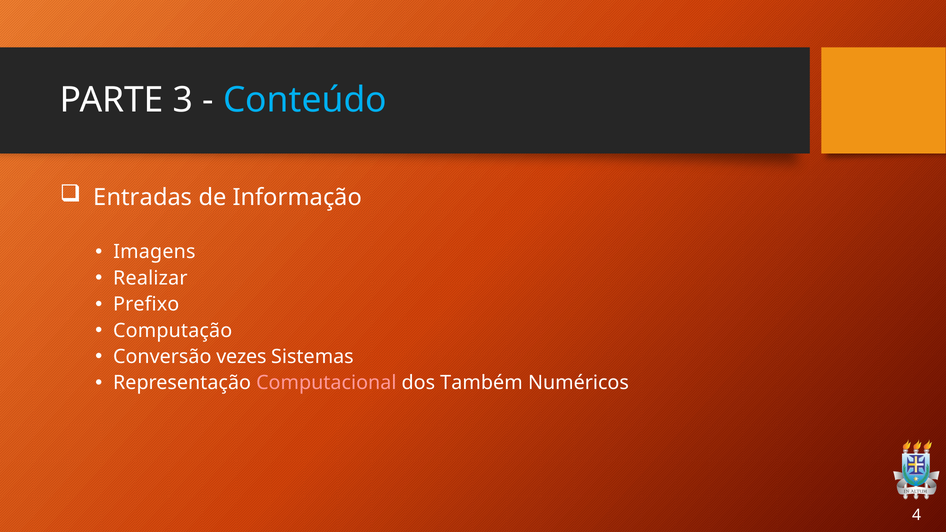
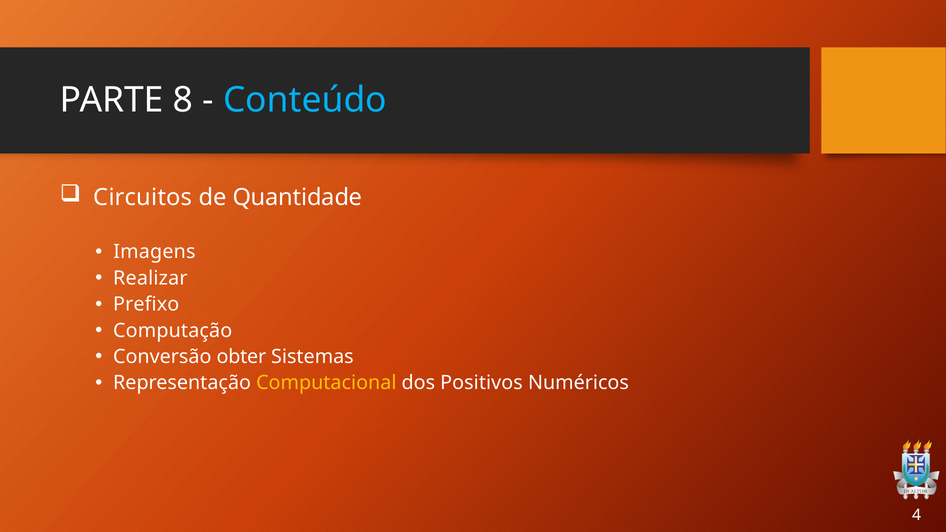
3: 3 -> 8 (183, 100)
Entradas: Entradas -> Circuitos (143, 197)
Informação: Informação -> Quantidade (297, 197)
vezes: vezes -> obter (241, 357)
Computacional colour: pink -> yellow (326, 383)
Também: Também -> Positivos (481, 383)
